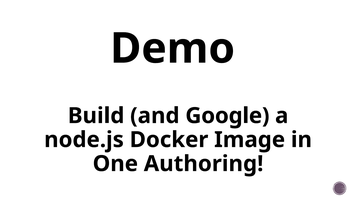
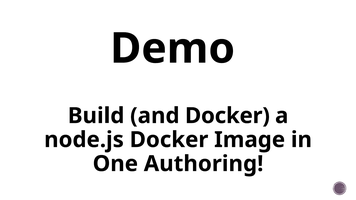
and Google: Google -> Docker (227, 116)
